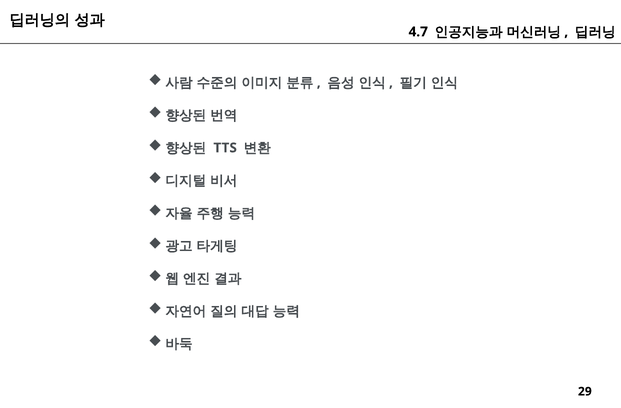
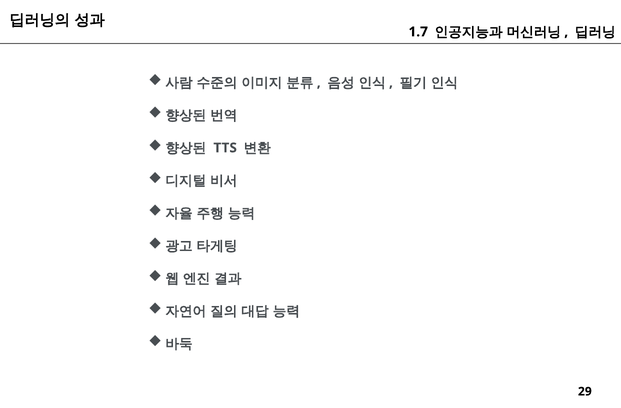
4.7: 4.7 -> 1.7 (418, 32)
